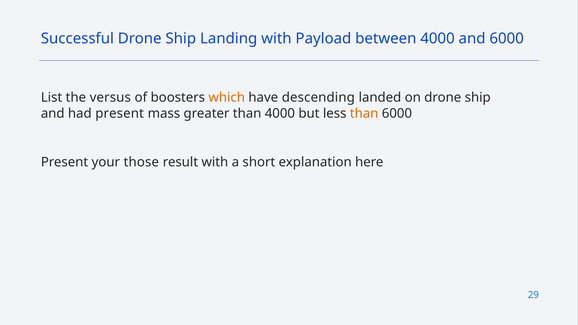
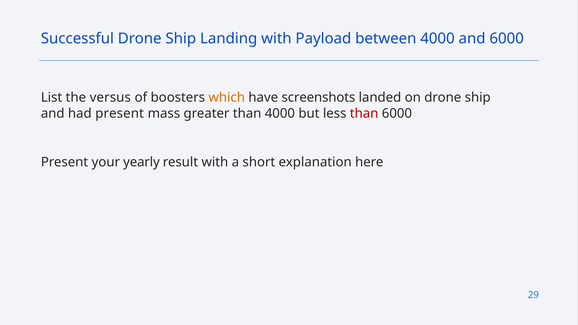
descending: descending -> screenshots (318, 98)
than colour: orange -> red (364, 113)
those: those -> yearly (141, 162)
